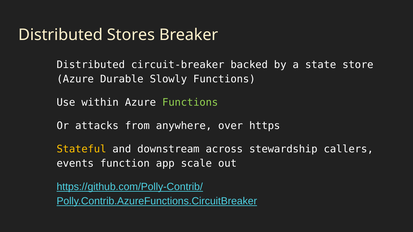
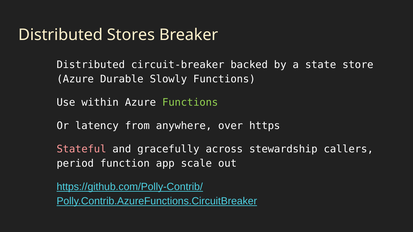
attacks: attacks -> latency (97, 126)
Stateful colour: yellow -> pink (81, 149)
downstream: downstream -> gracefully (168, 149)
events: events -> period (75, 164)
